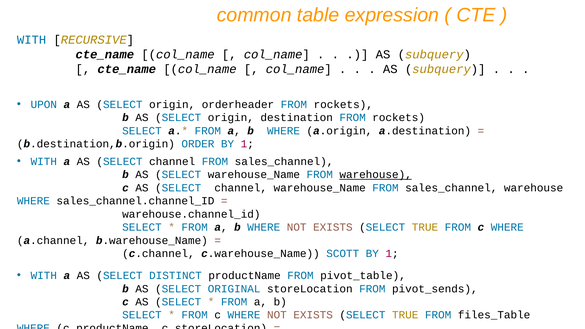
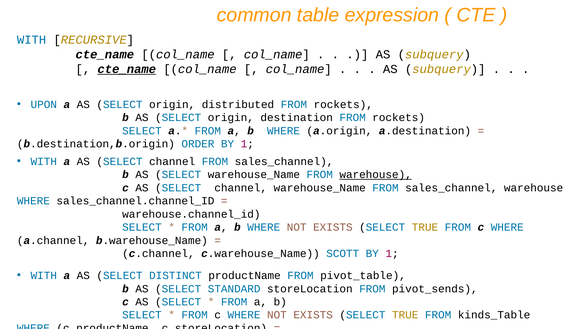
cte_name underline: none -> present (127, 69)
orderheader: orderheader -> distributed (238, 104)
ORIGINAL: ORIGINAL -> STANDARD (234, 289)
files_Table: files_Table -> kinds_Table (494, 315)
